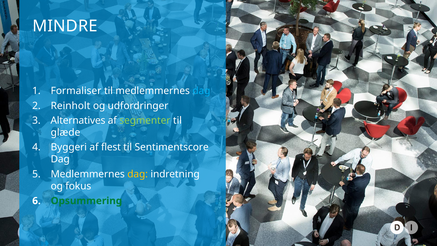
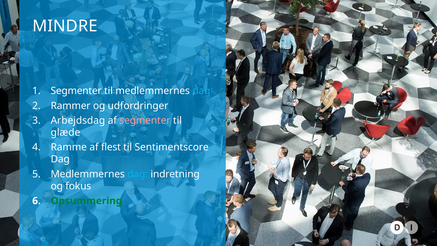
Formaliser: Formaliser -> Segmenter (76, 91)
Reinholt: Reinholt -> Rammer (71, 106)
Alternatives: Alternatives -> Arbejdsdag (78, 120)
segmenter colour: light green -> pink (145, 120)
Byggeri: Byggeri -> Ramme (69, 147)
dag colour: yellow -> light blue (138, 174)
